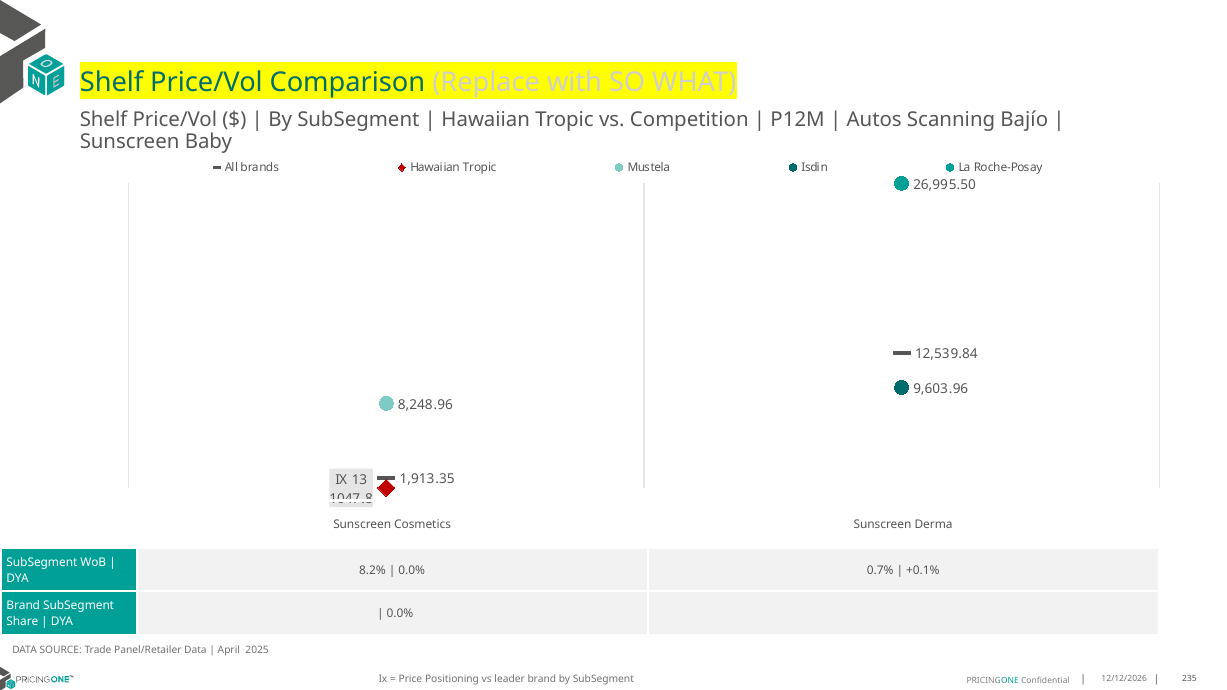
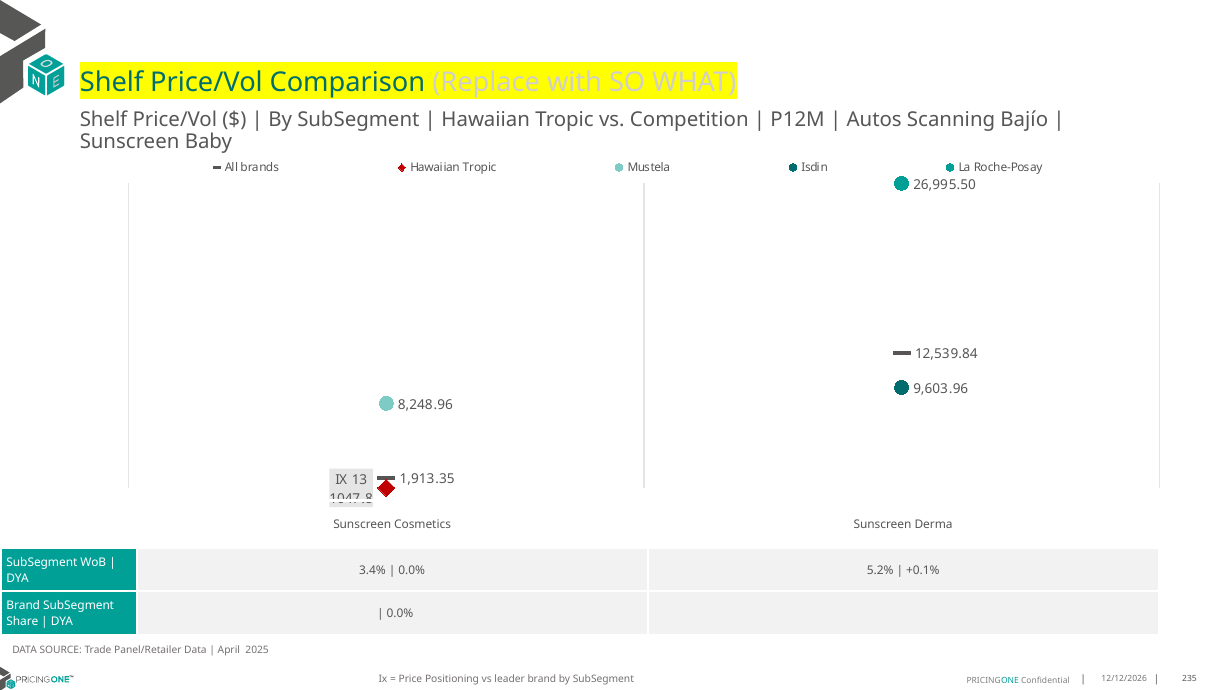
8.2%: 8.2% -> 3.4% (372, 570)
0.7%: 0.7% -> 5.2% (880, 570)
